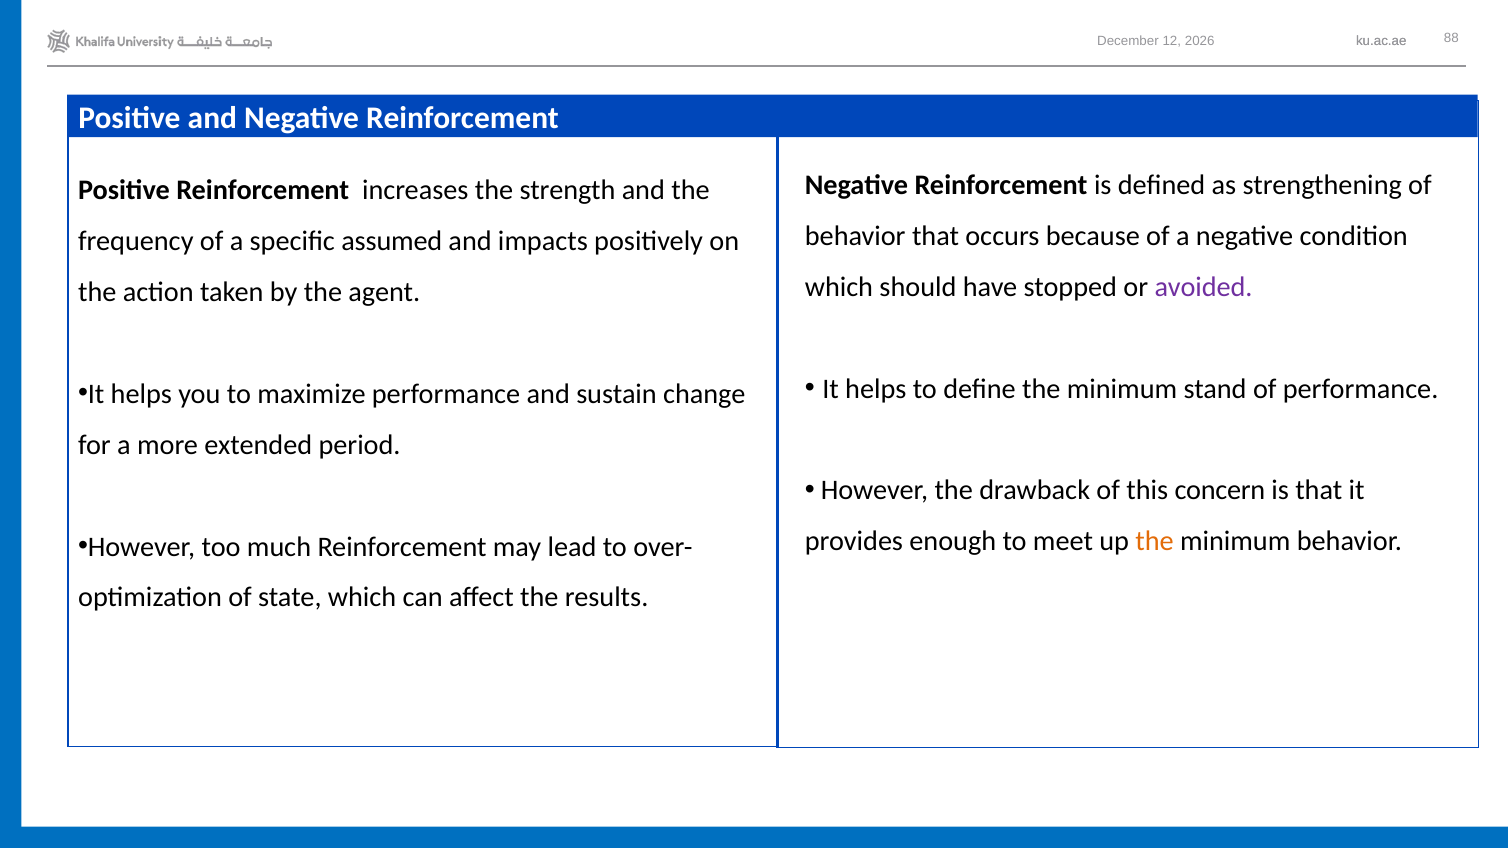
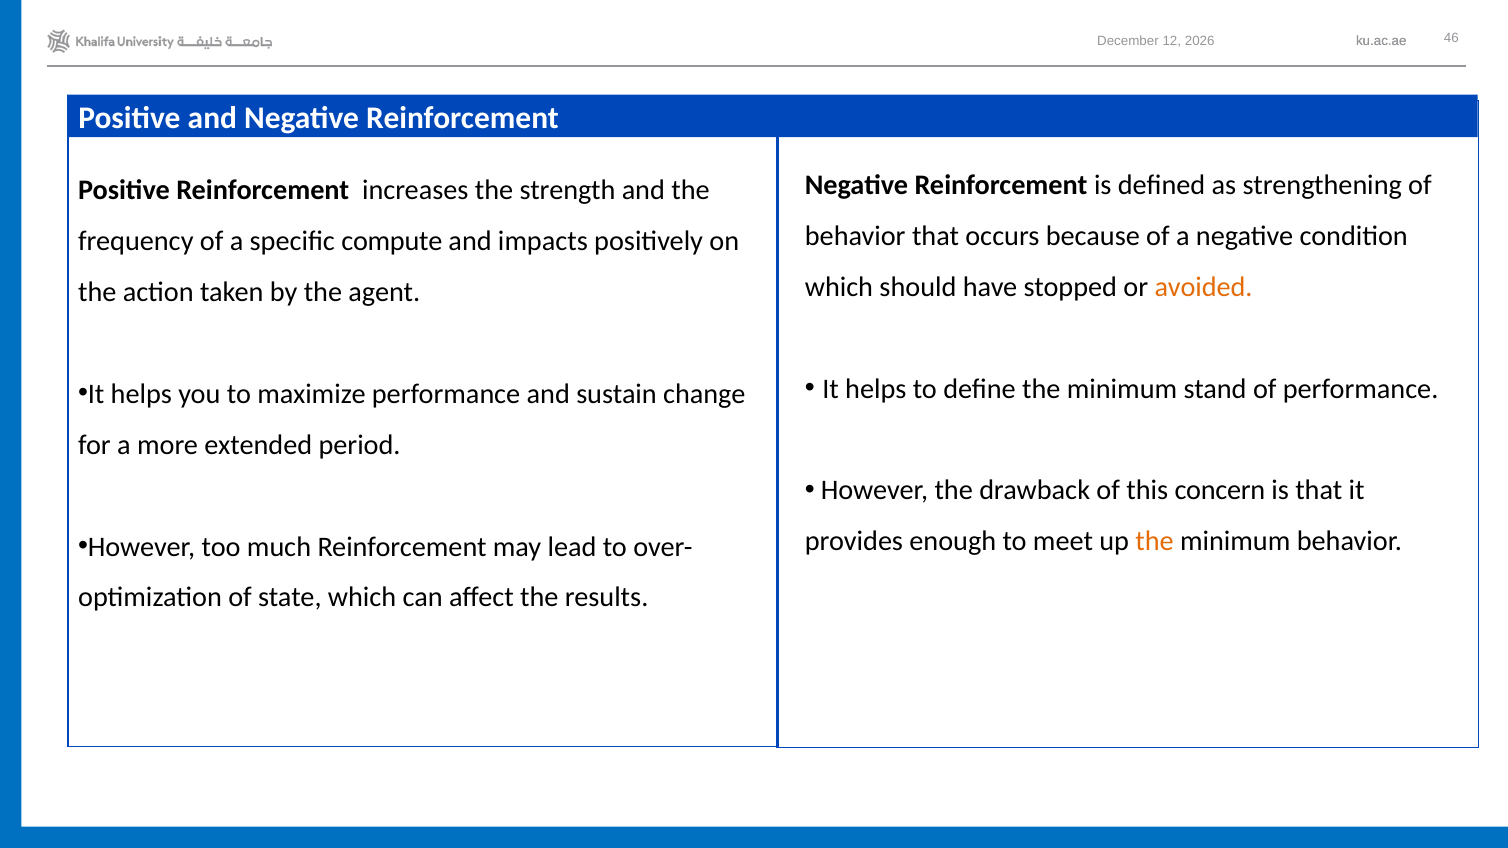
88: 88 -> 46 (1451, 38)
assumed: assumed -> compute (392, 242)
avoided colour: purple -> orange (1203, 287)
